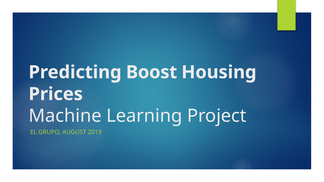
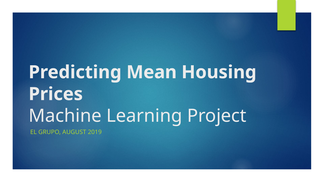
Boost: Boost -> Mean (152, 72)
